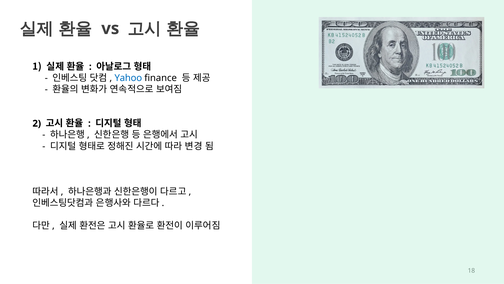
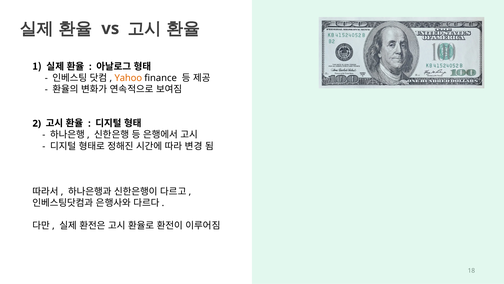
Yahoo colour: blue -> orange (128, 78)
